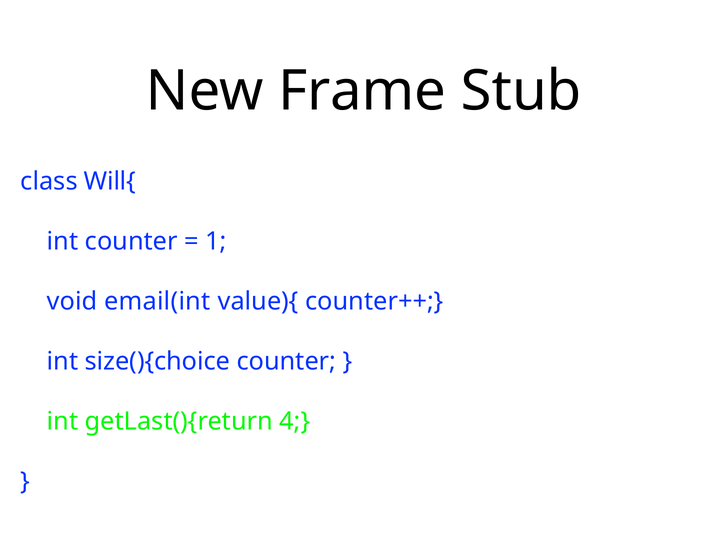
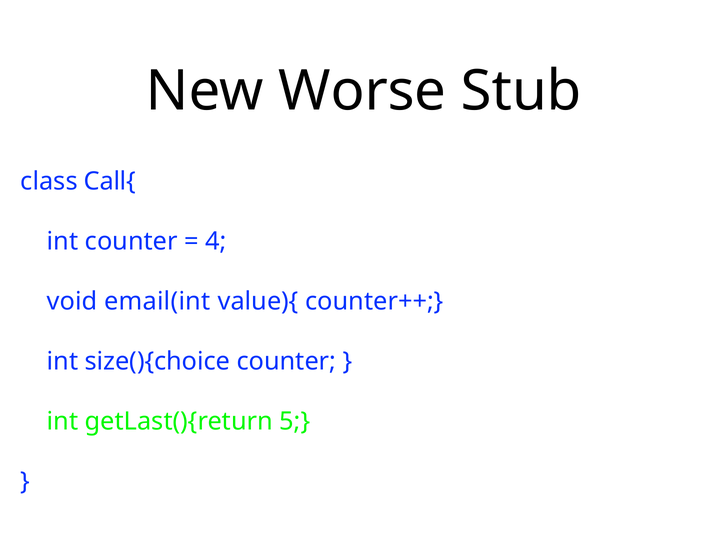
Frame: Frame -> Worse (362, 91)
Will{: Will{ -> Call{ (110, 182)
1: 1 -> 4 (216, 242)
4: 4 -> 5 (295, 422)
